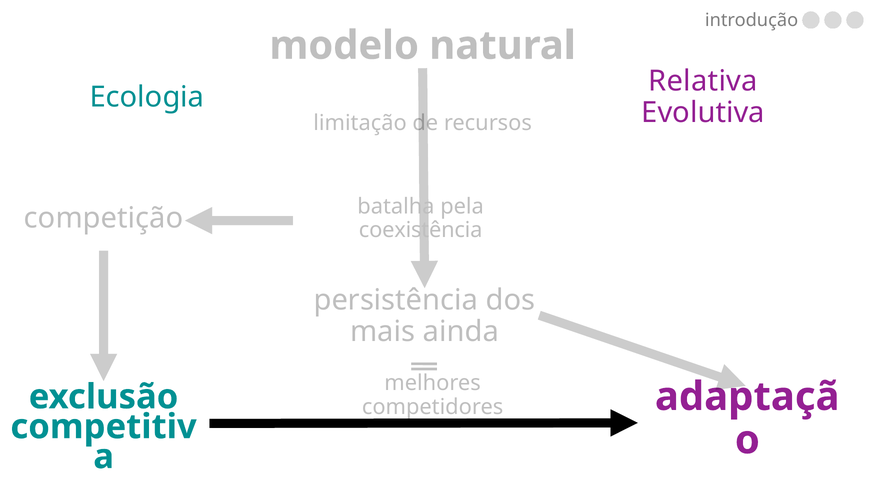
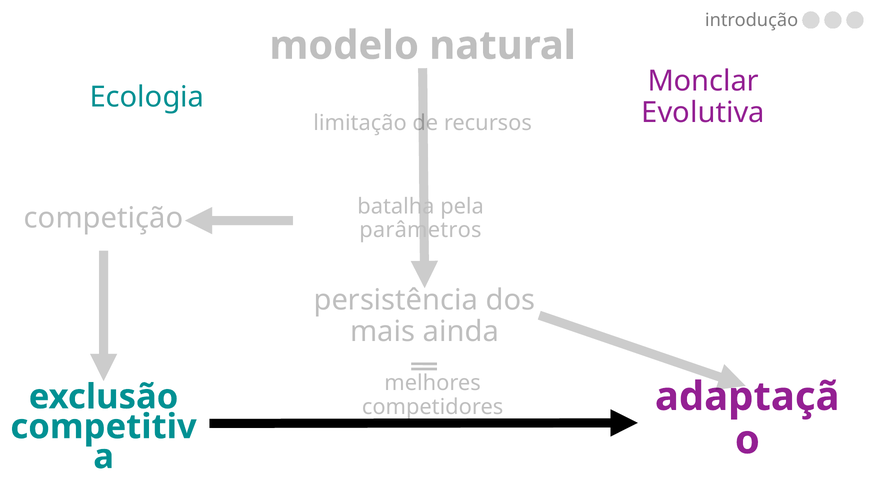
Relativa: Relativa -> Monclar (703, 81)
coexistência: coexistência -> parâmetros (420, 230)
